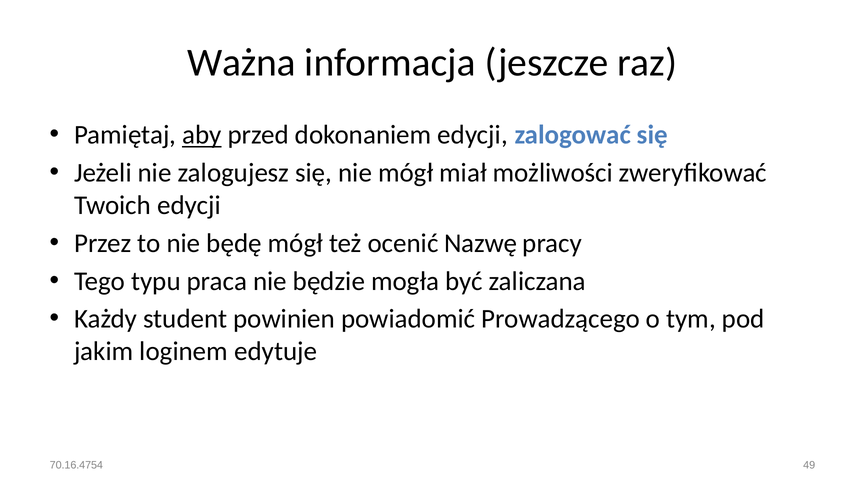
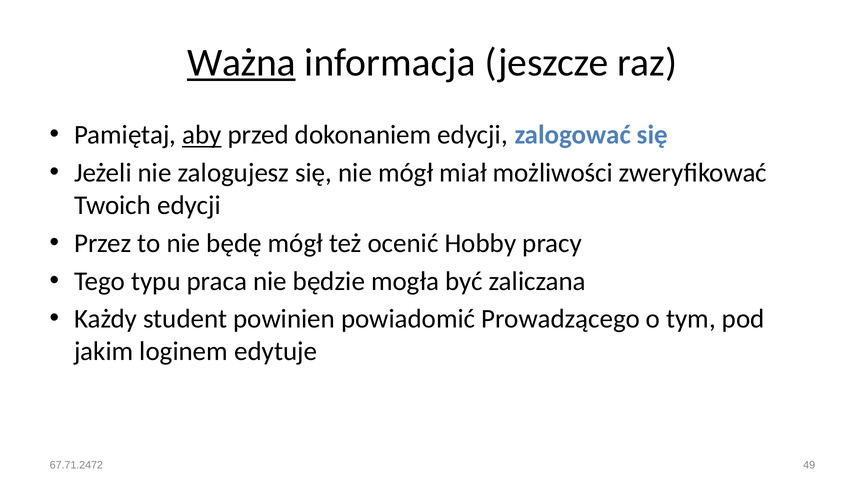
Ważna underline: none -> present (241, 63)
Nazwę: Nazwę -> Hobby (480, 243)
70.16.4754: 70.16.4754 -> 67.71.2472 (76, 465)
